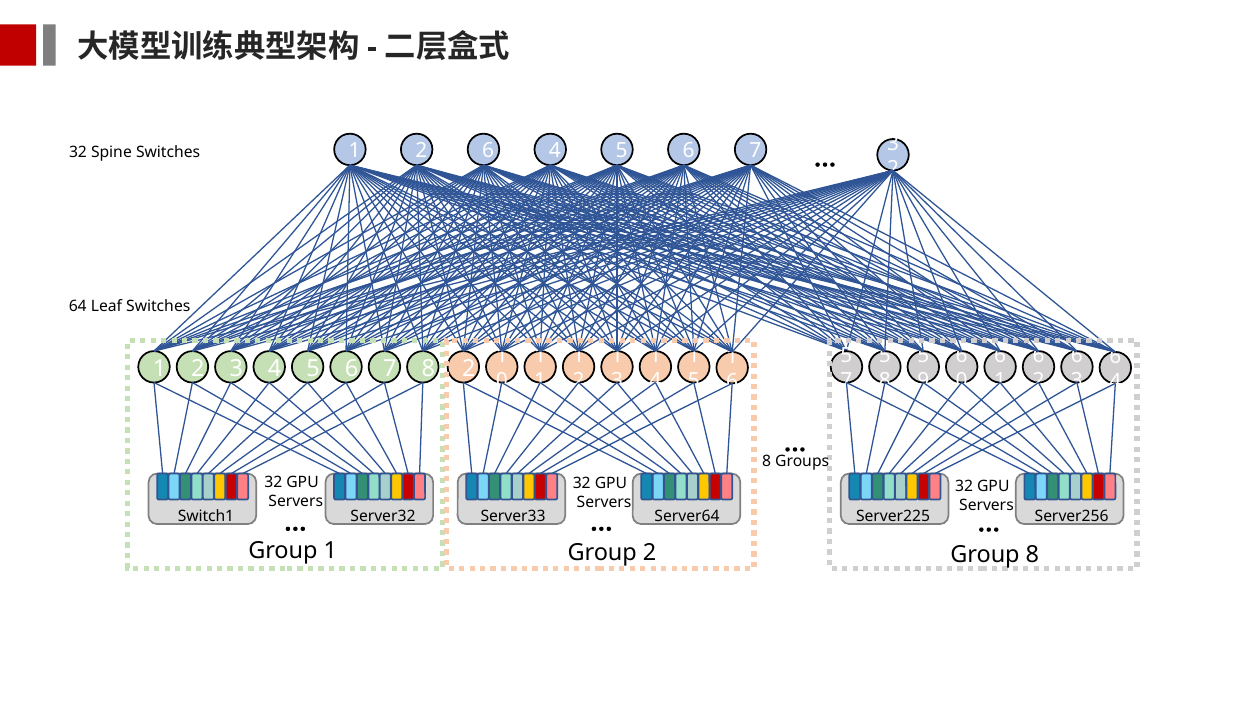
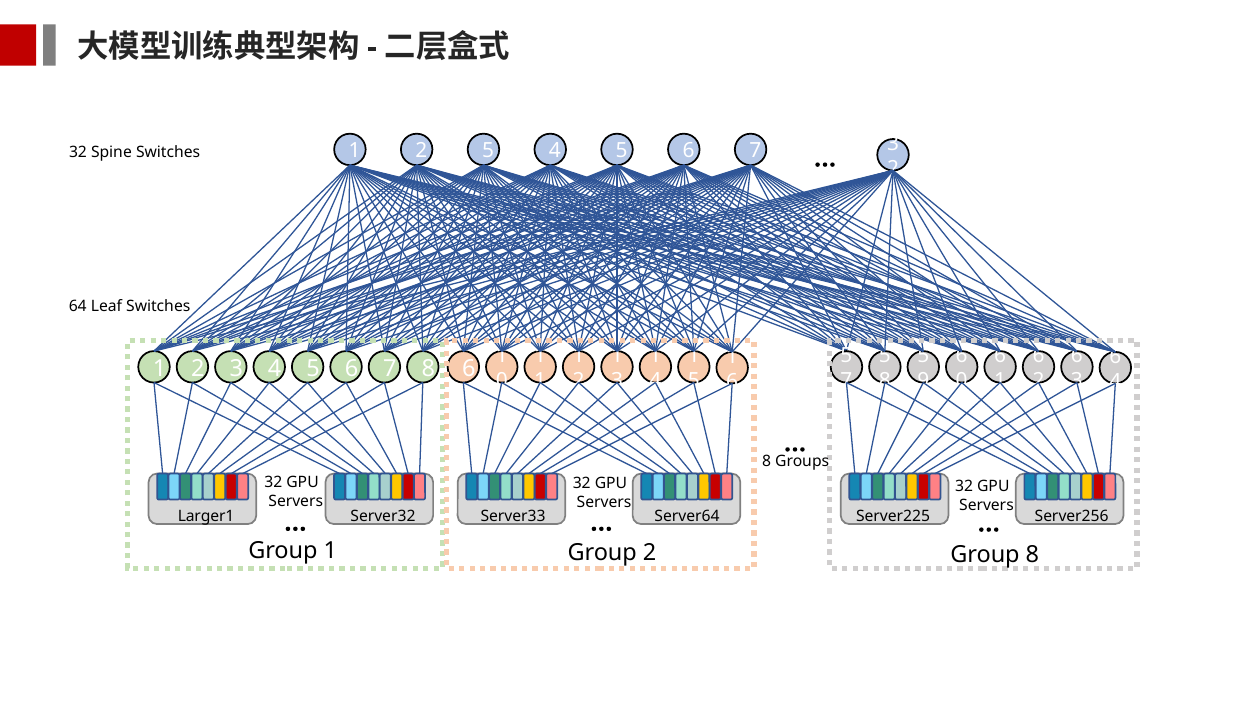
1 2 6: 6 -> 5 (488, 151)
8 2: 2 -> 6 (469, 369)
Switch1: Switch1 -> Larger1 (206, 516)
